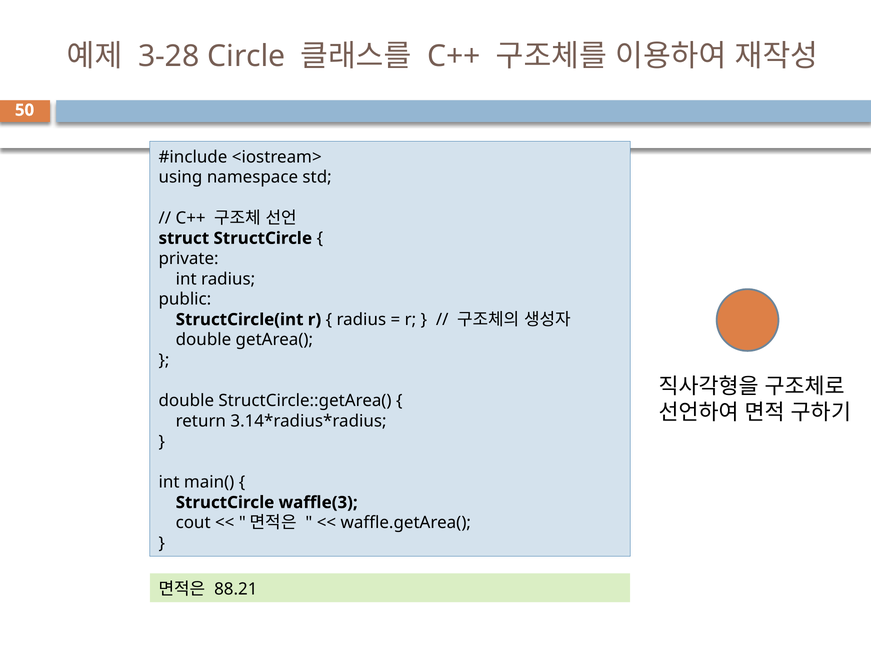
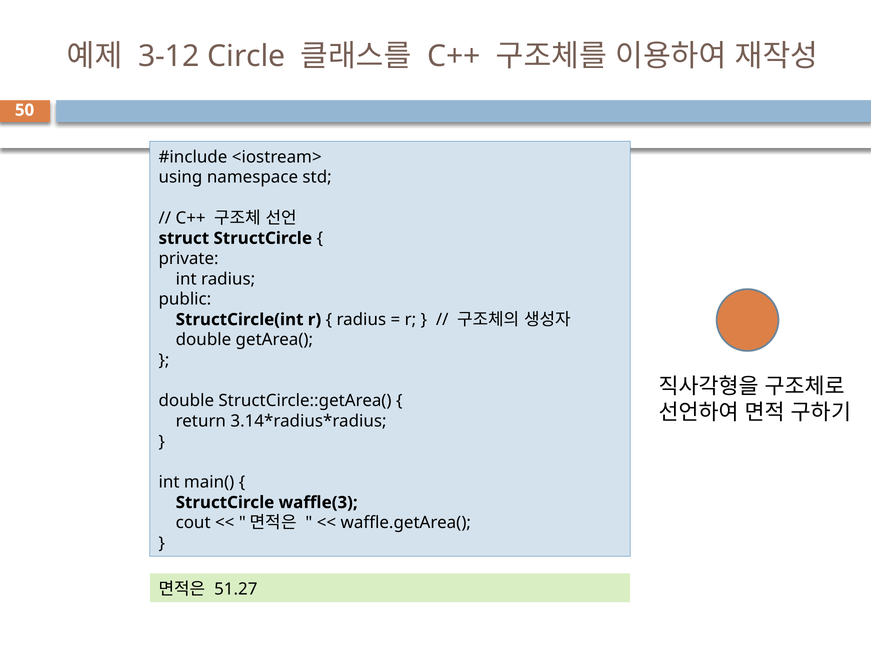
3-28: 3-28 -> 3-12 (169, 56)
88.21: 88.21 -> 51.27 (236, 589)
